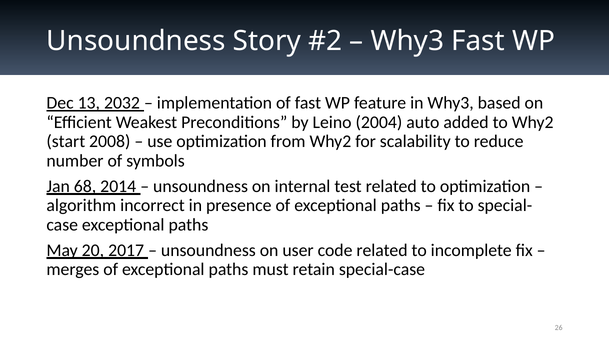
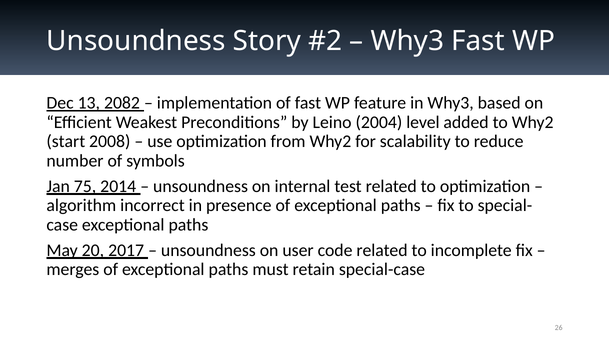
2032: 2032 -> 2082 (122, 103)
auto: auto -> level (423, 122)
68: 68 -> 75 (85, 186)
